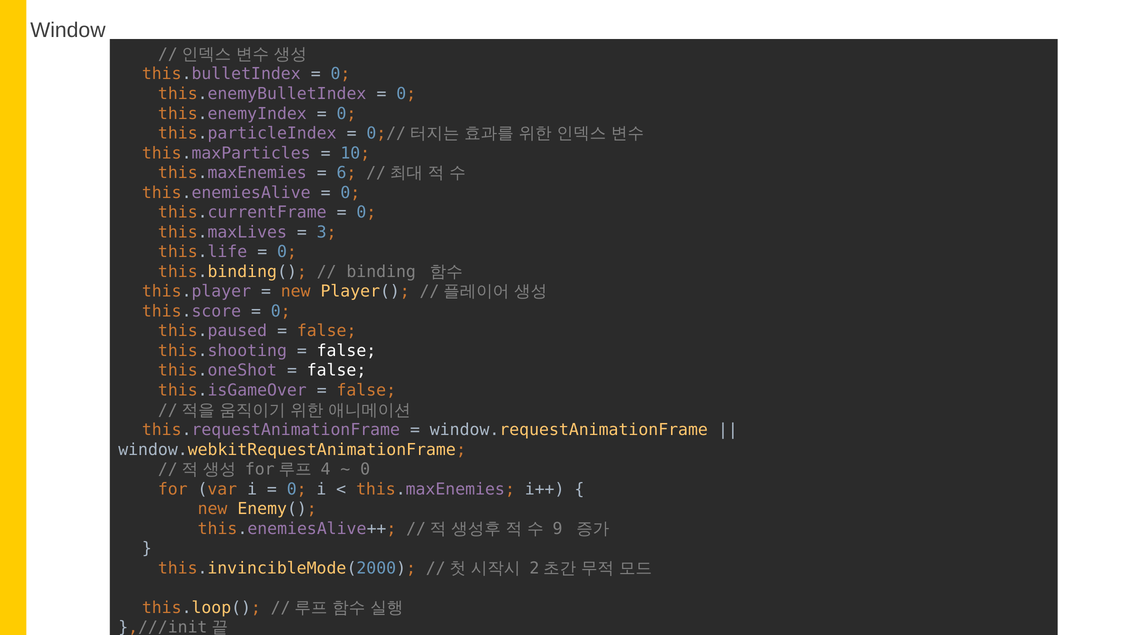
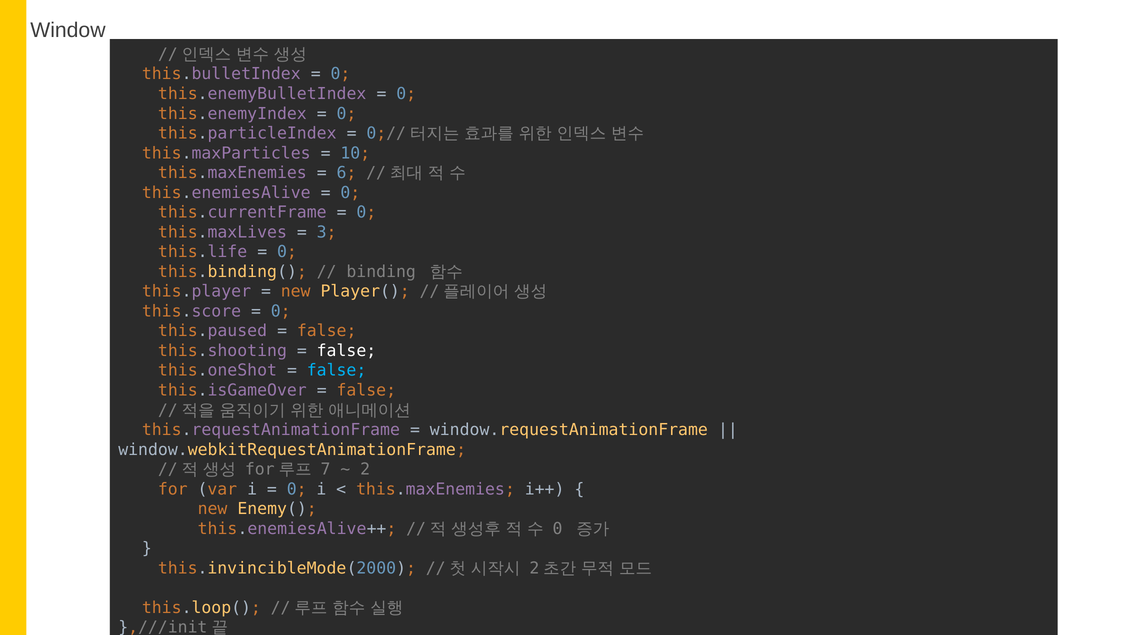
false colour: white -> light blue (337, 371)
4: 4 -> 7 (326, 469)
0: 0 -> 2 (365, 469)
9: 9 -> 0 (558, 529)
